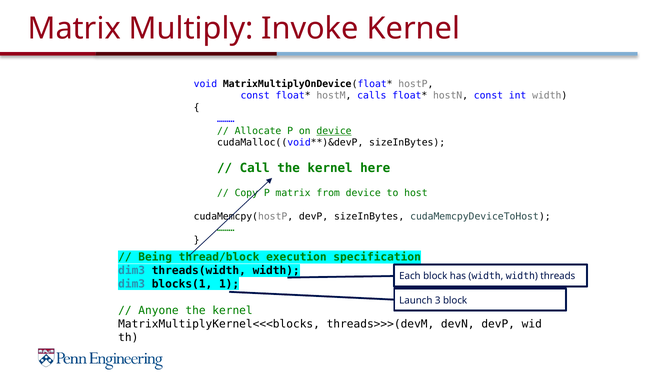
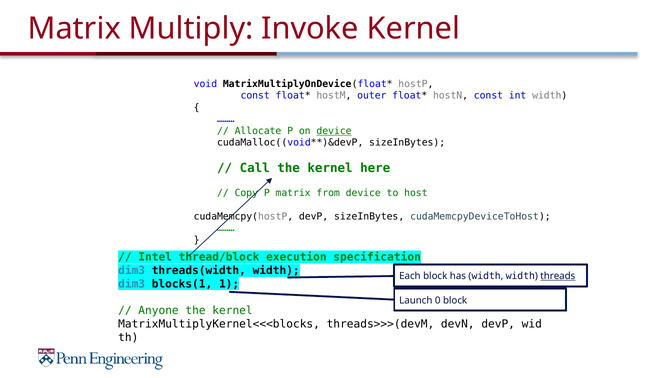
calls: calls -> outer (372, 96)
Being: Being -> Intel (155, 257)
threads underline: none -> present (558, 276)
3: 3 -> 0 (438, 300)
